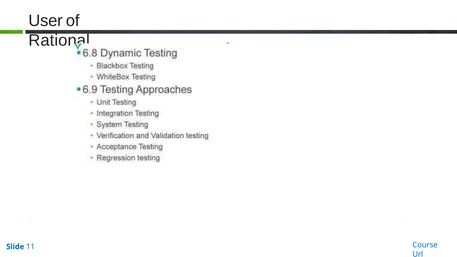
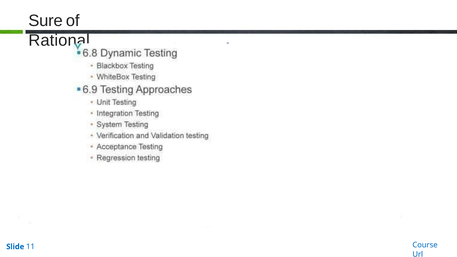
User: User -> Sure (46, 21)
